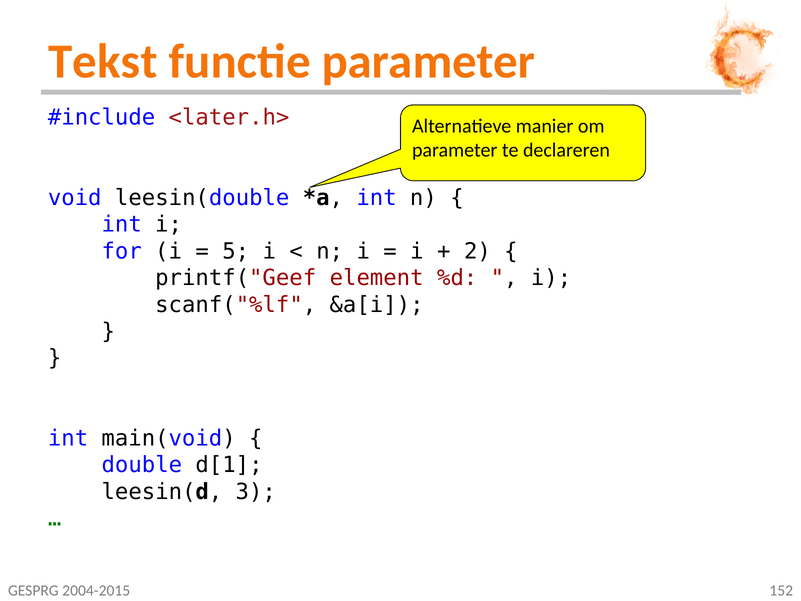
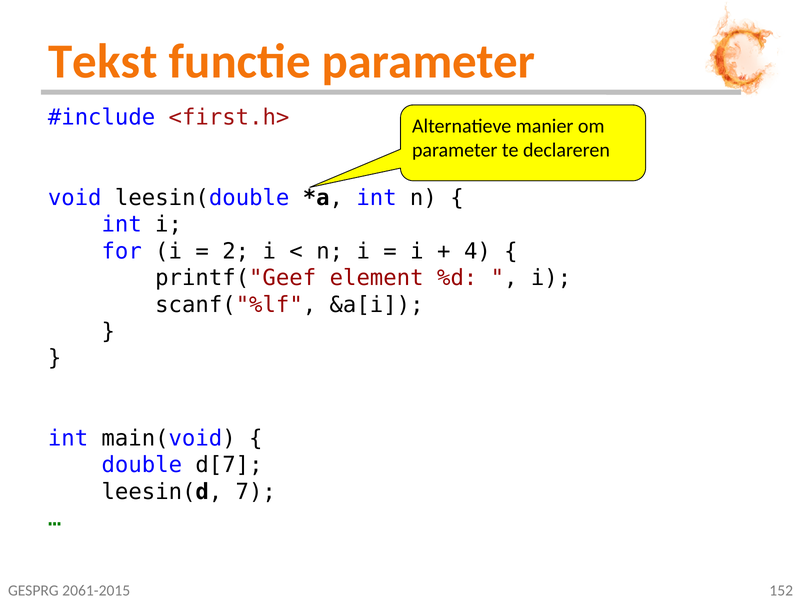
<later.h>: <later.h> -> <first.h> (229, 118)
5: 5 -> 2 (236, 251)
2: 2 -> 4 (477, 251)
d[1: d[1 -> d[7 (229, 465)
3: 3 -> 7 (256, 492)
2004-2015: 2004-2015 -> 2061-2015 (96, 590)
